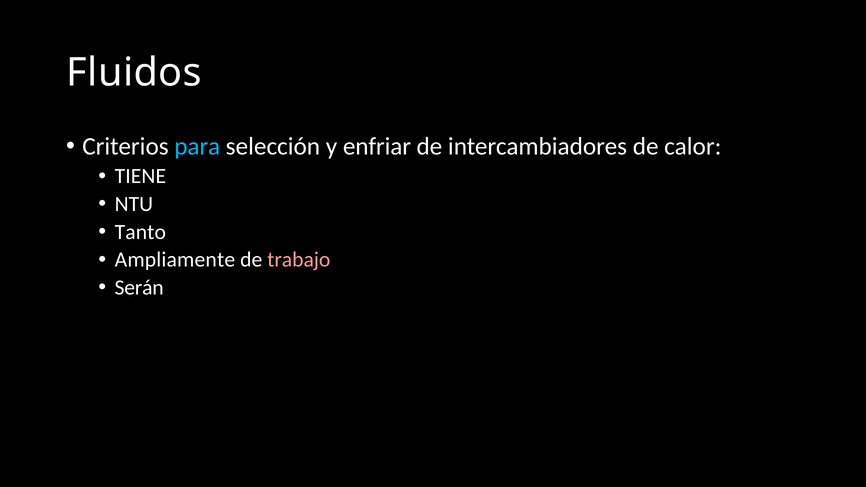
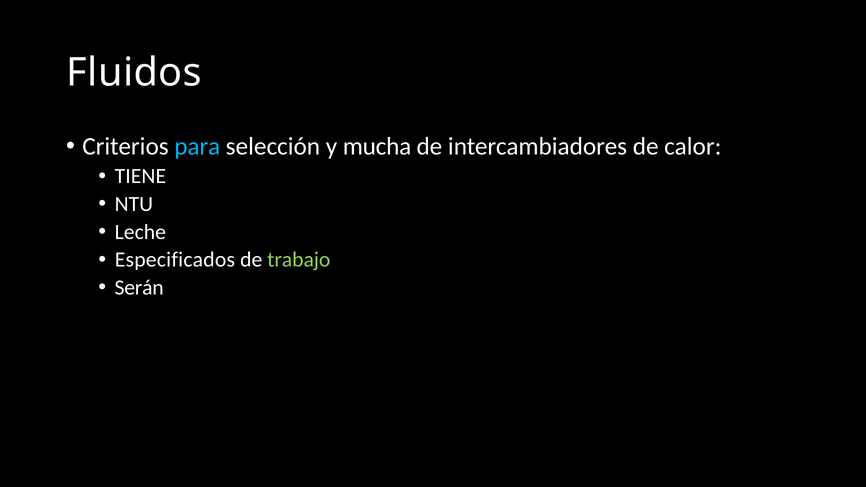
enfriar: enfriar -> mucha (377, 146)
Tanto: Tanto -> Leche (140, 232)
Ampliamente: Ampliamente -> Especificados (175, 260)
trabajo colour: pink -> light green (299, 260)
